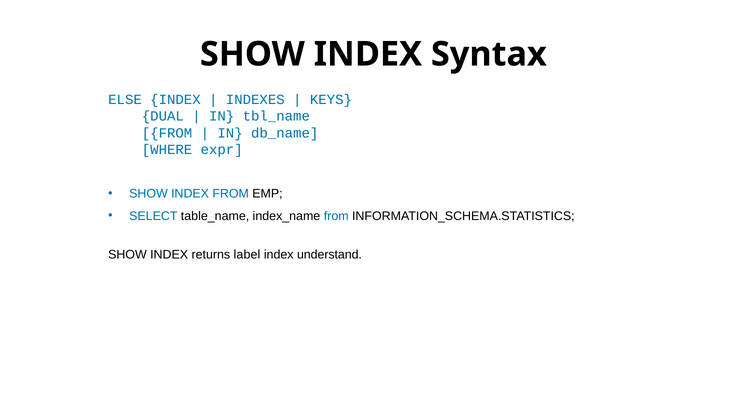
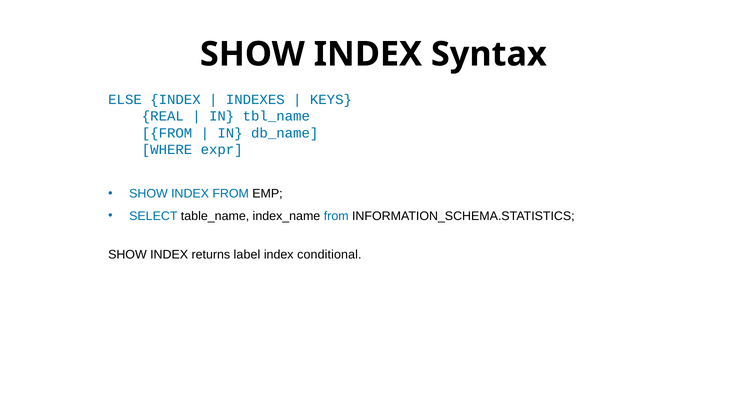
DUAL: DUAL -> REAL (163, 116)
understand: understand -> conditional (329, 255)
